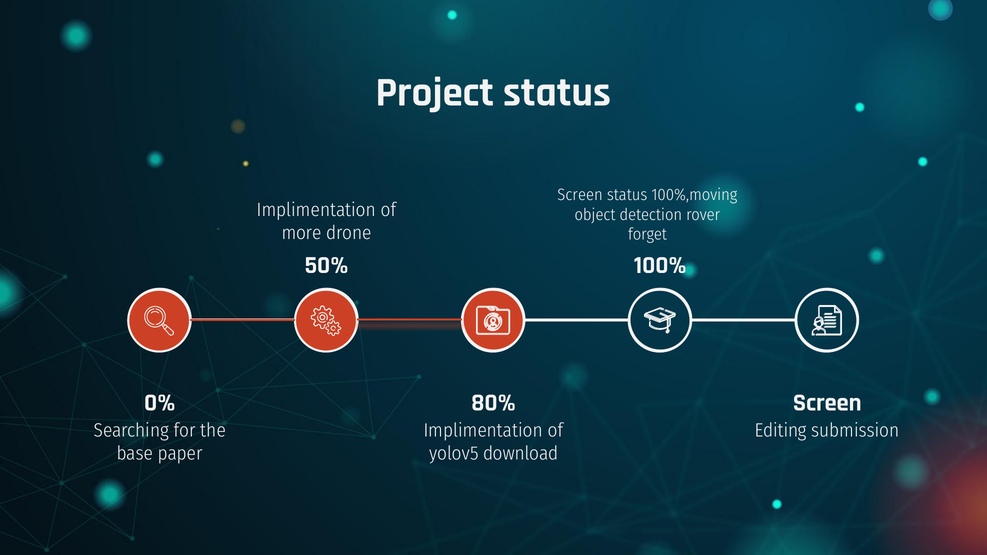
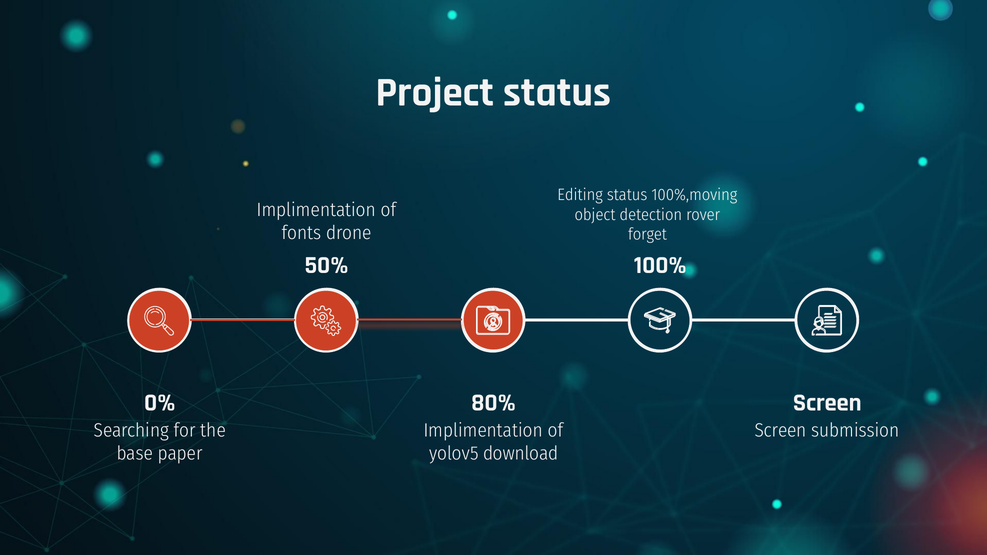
Screen: Screen -> Editing (580, 195)
more: more -> fonts (301, 233)
Editing: Editing -> Screen (781, 431)
